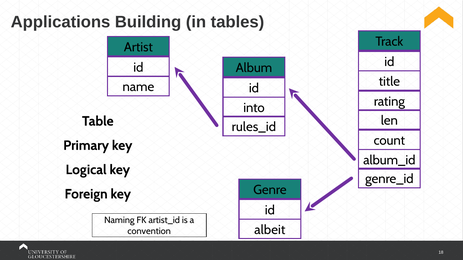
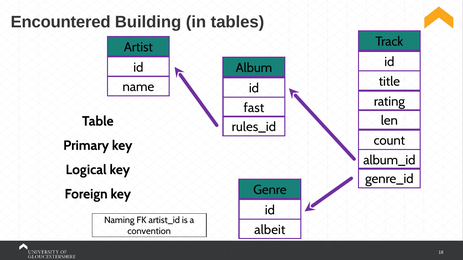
Applications: Applications -> Encountered (61, 22)
into: into -> fast (254, 108)
